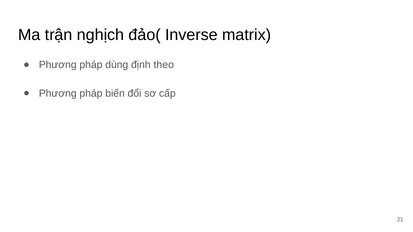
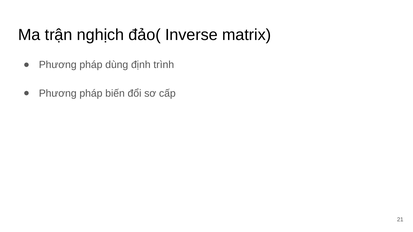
theo: theo -> trình (164, 65)
